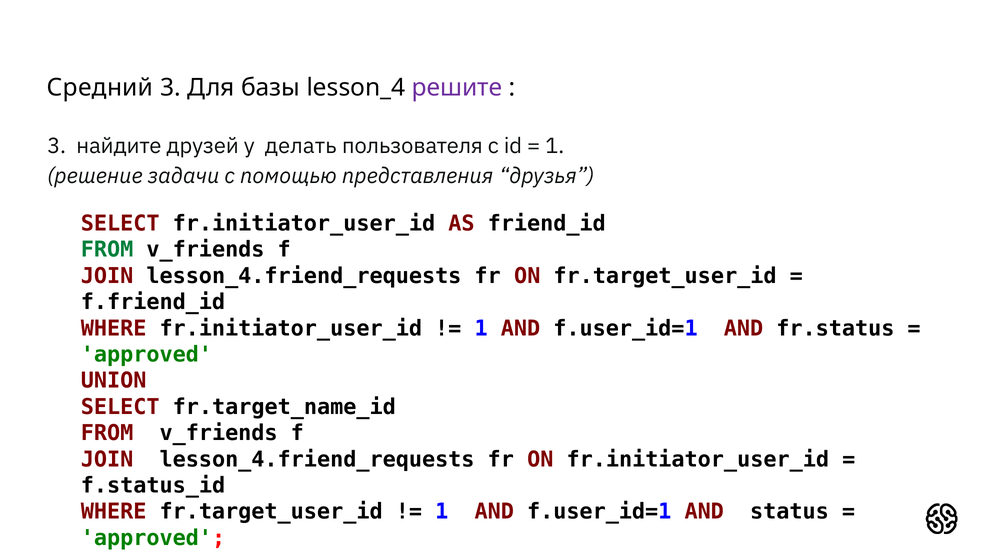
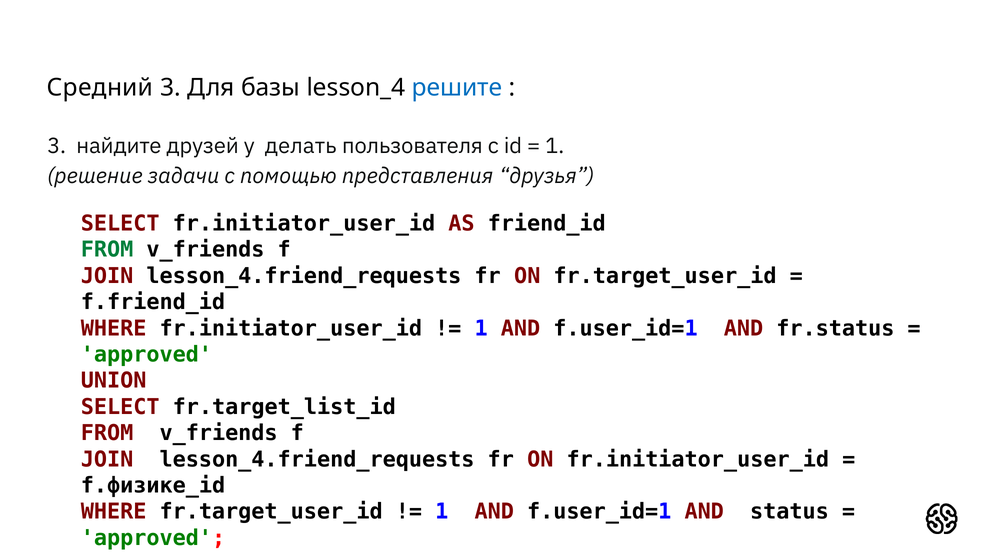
решите colour: purple -> blue (457, 88)
fr.target_name_id: fr.target_name_id -> fr.target_list_id (284, 407)
f.status_id: f.status_id -> f.физике_id (153, 486)
